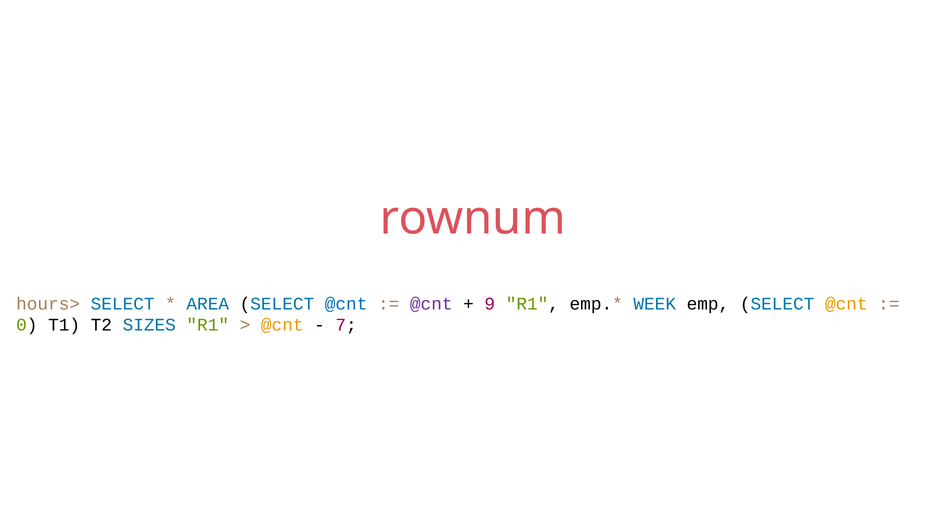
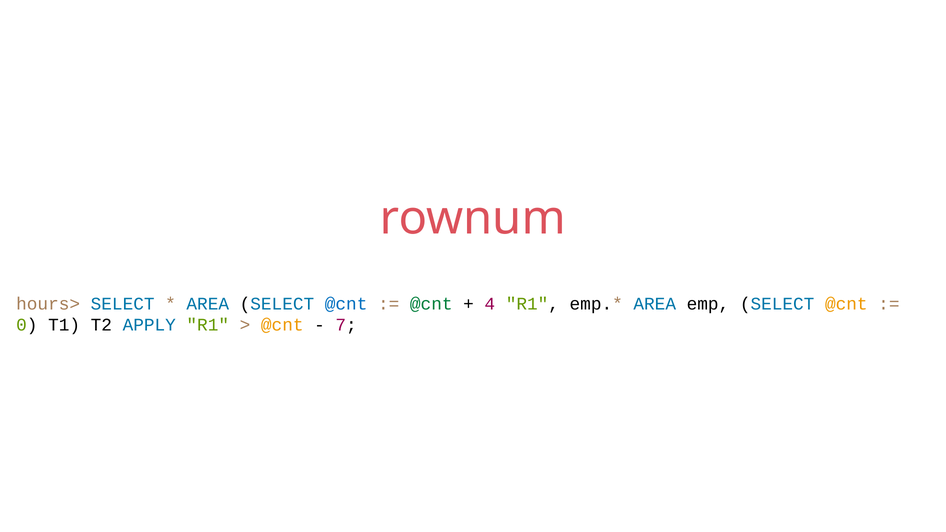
@cnt colour: purple -> green (431, 304)
9: 9 -> 4 (490, 304)
WEEK: WEEK -> AREA (655, 304)
SIZES: SIZES -> APPLY (149, 325)
